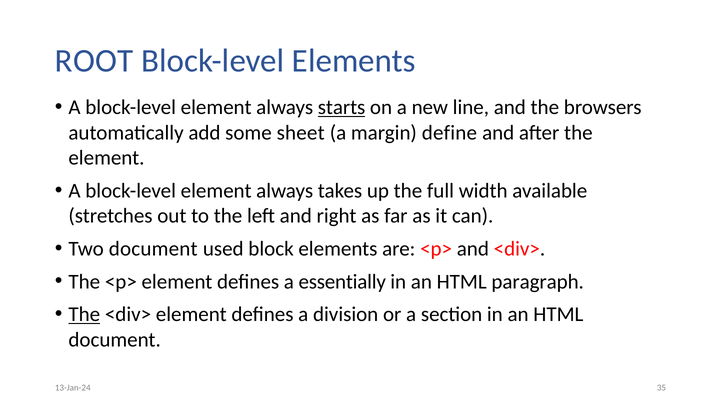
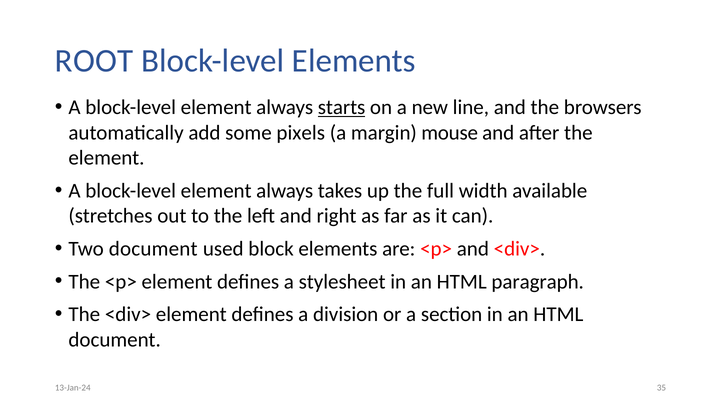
sheet: sheet -> pixels (301, 133)
define: define -> mouse (450, 133)
essentially: essentially -> stylesheet (342, 281)
The underline: present -> none (84, 314)
